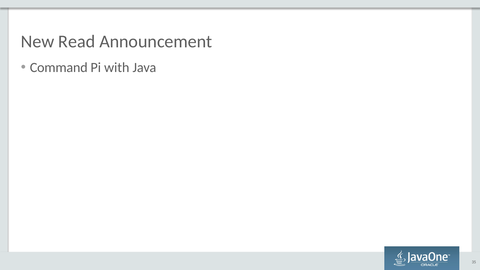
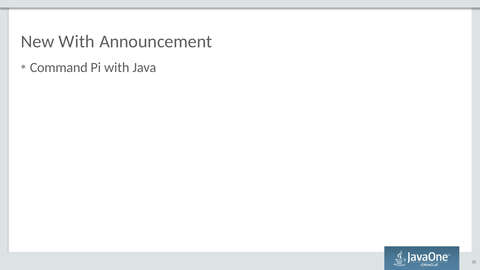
New Read: Read -> With (77, 42)
